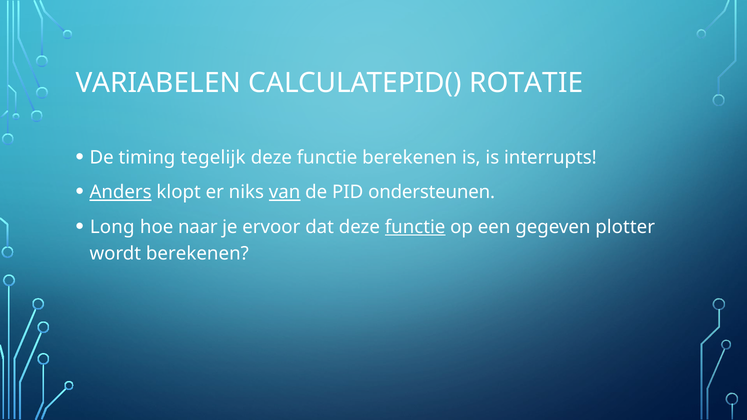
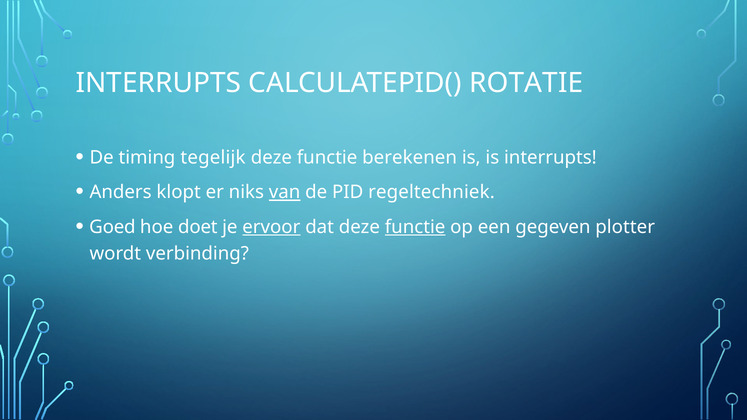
VARIABELEN: VARIABELEN -> INTERRUPTS (158, 83)
Anders underline: present -> none (121, 192)
ondersteunen: ondersteunen -> regeltechniek (431, 192)
Long: Long -> Goed (112, 227)
naar: naar -> doet (198, 227)
ervoor underline: none -> present (271, 227)
wordt berekenen: berekenen -> verbinding (197, 254)
